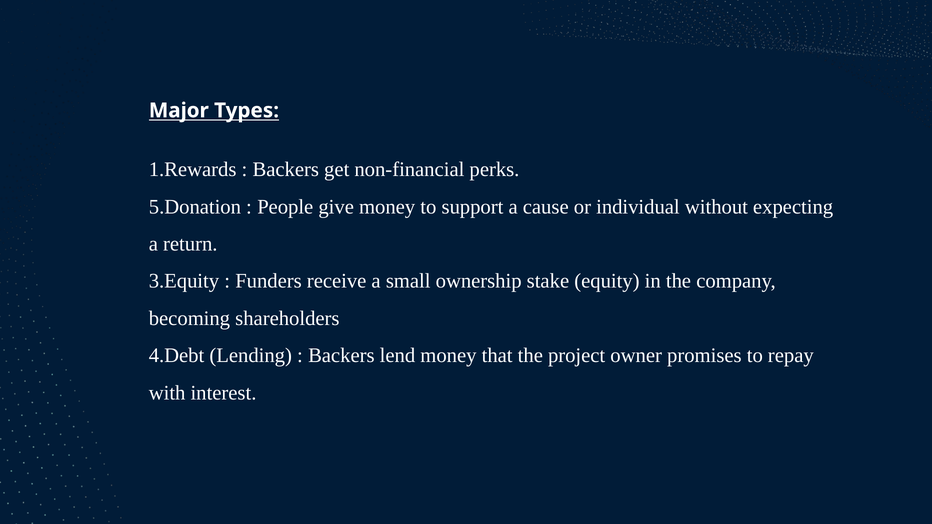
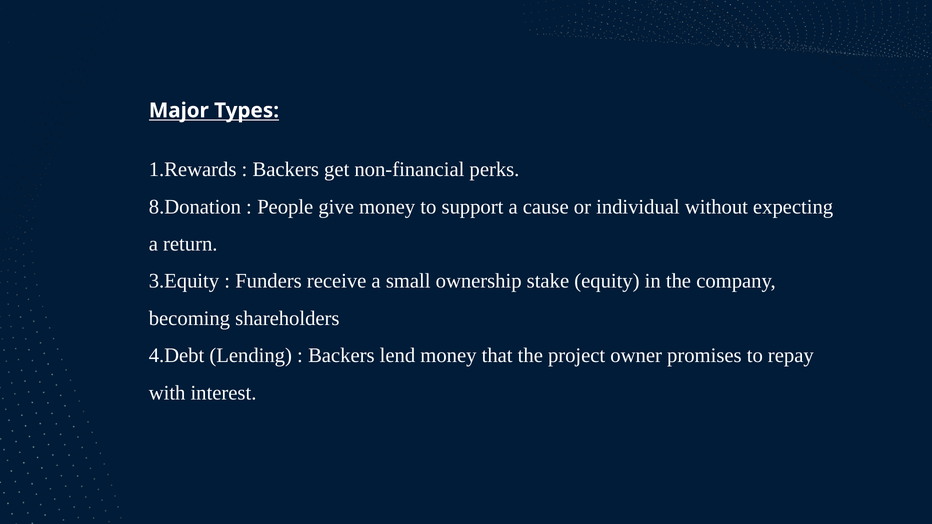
5.Donation: 5.Donation -> 8.Donation (195, 207)
